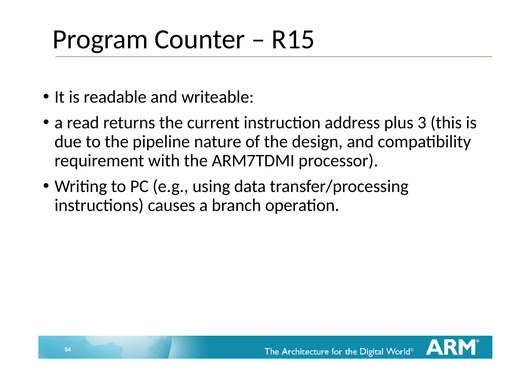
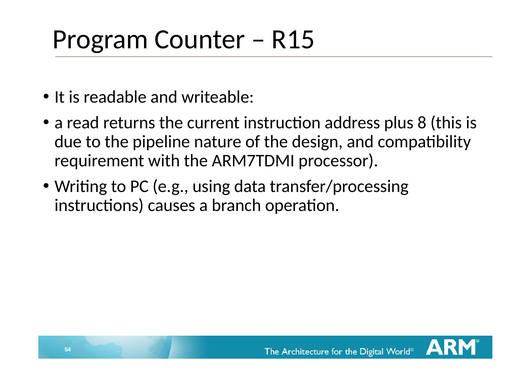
3: 3 -> 8 (422, 122)
